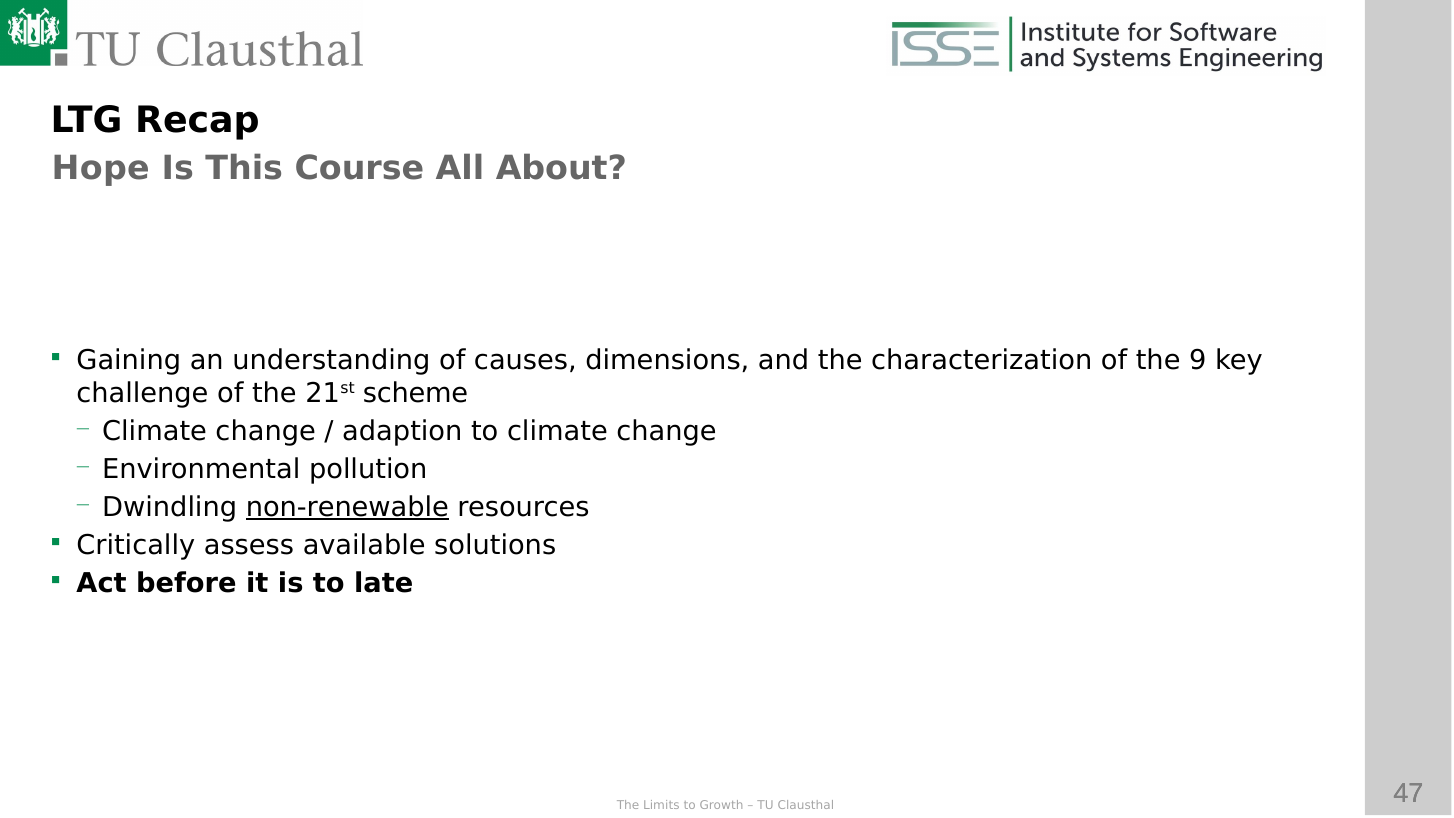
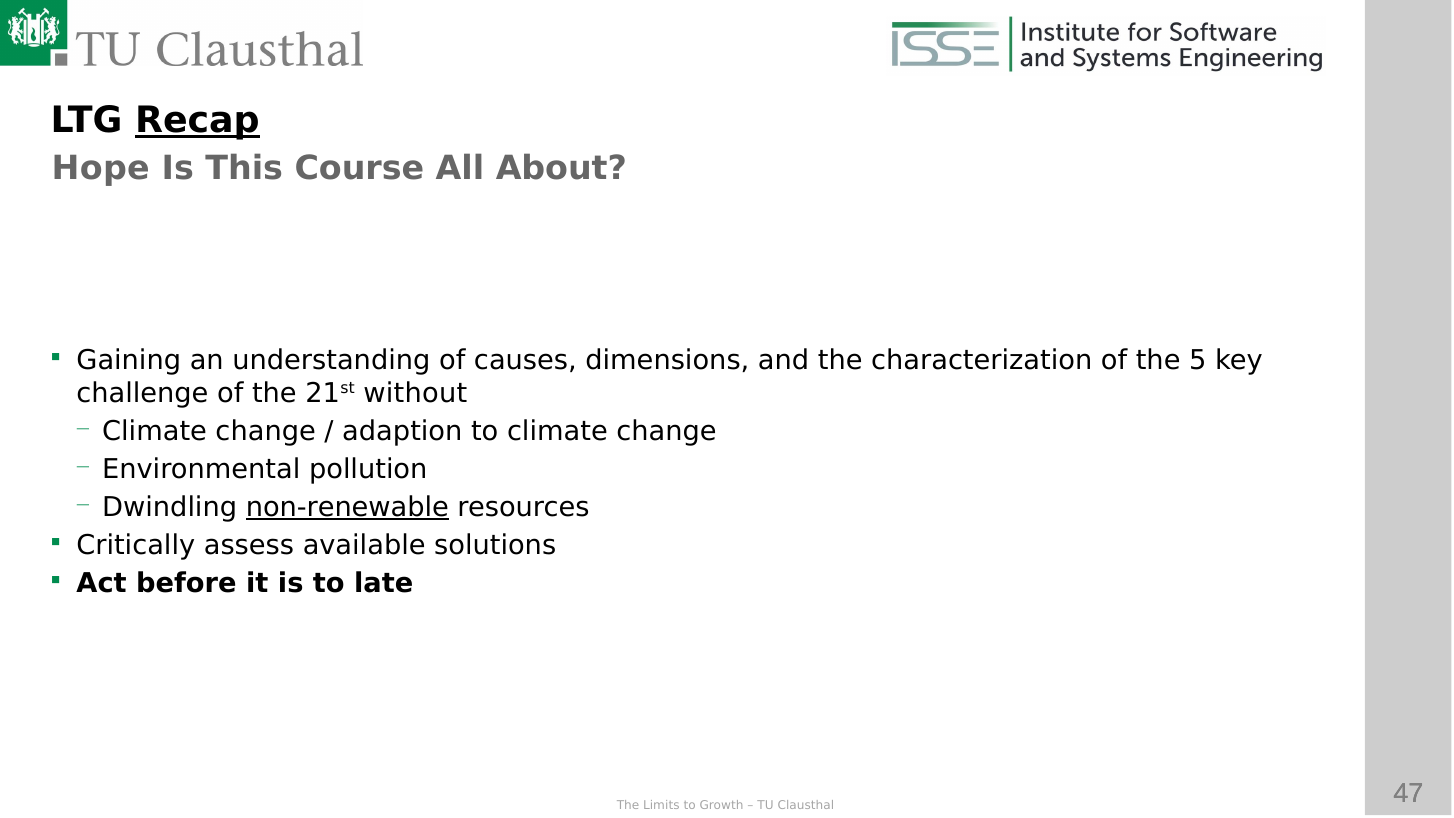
Recap underline: none -> present (197, 121)
9: 9 -> 5 (1198, 360)
scheme: scheme -> without (415, 393)
